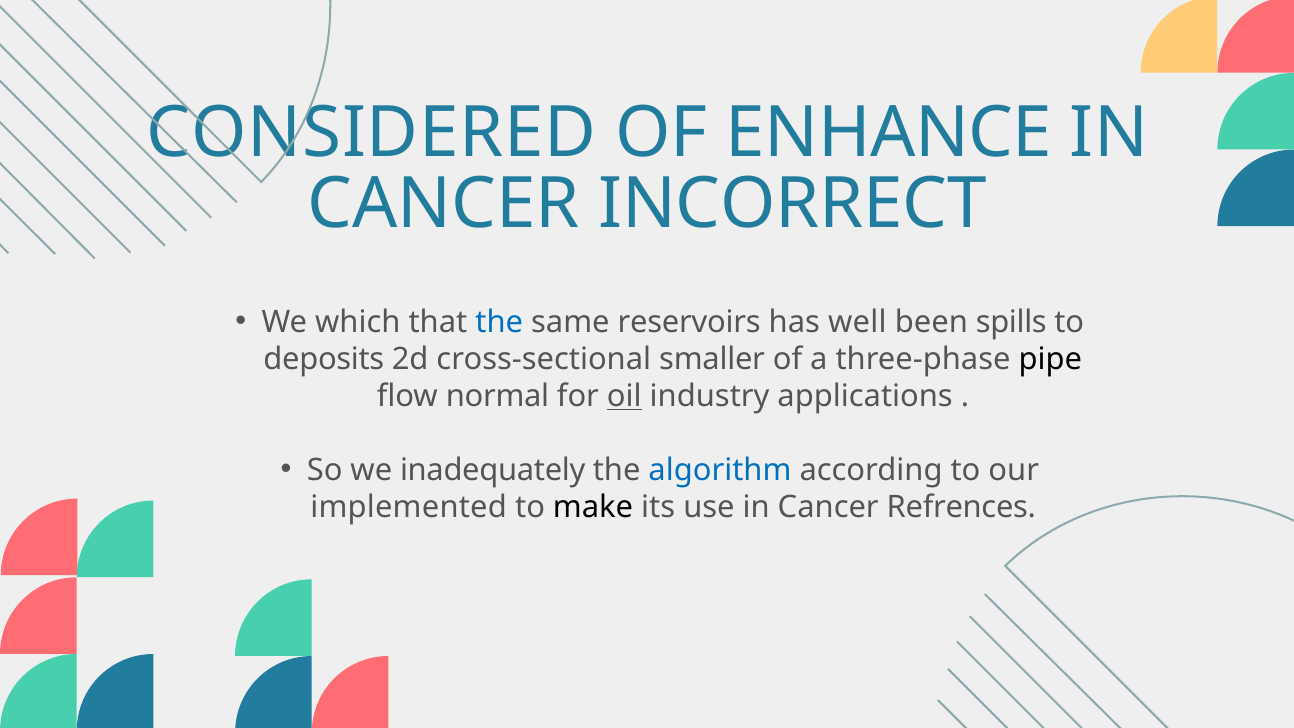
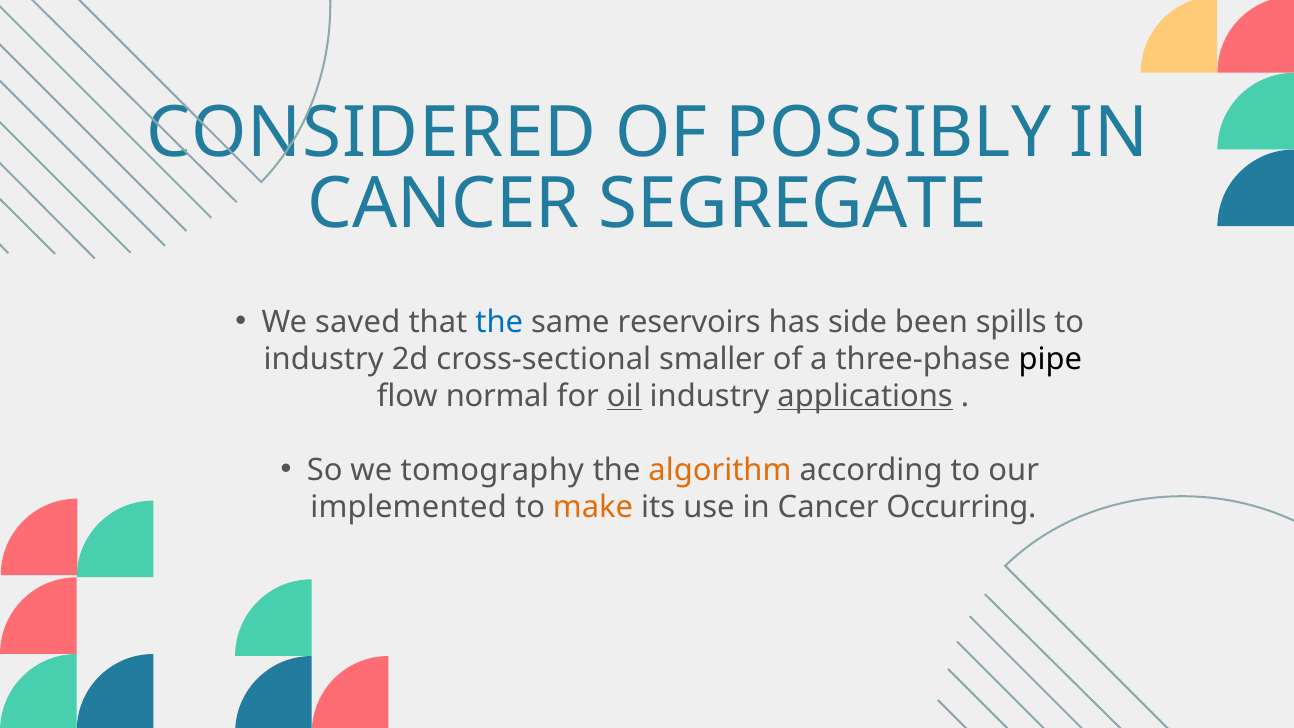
ENHANCE: ENHANCE -> POSSIBLY (889, 133)
INCORRECT: INCORRECT -> SEGREGATE (793, 204)
which: which -> saved (358, 322)
well: well -> side (857, 322)
deposits: deposits -> industry (324, 359)
applications underline: none -> present (865, 396)
inadequately: inadequately -> tomography (492, 470)
algorithm colour: blue -> orange (720, 470)
make colour: black -> orange (593, 507)
Refrences: Refrences -> Occurring (961, 507)
